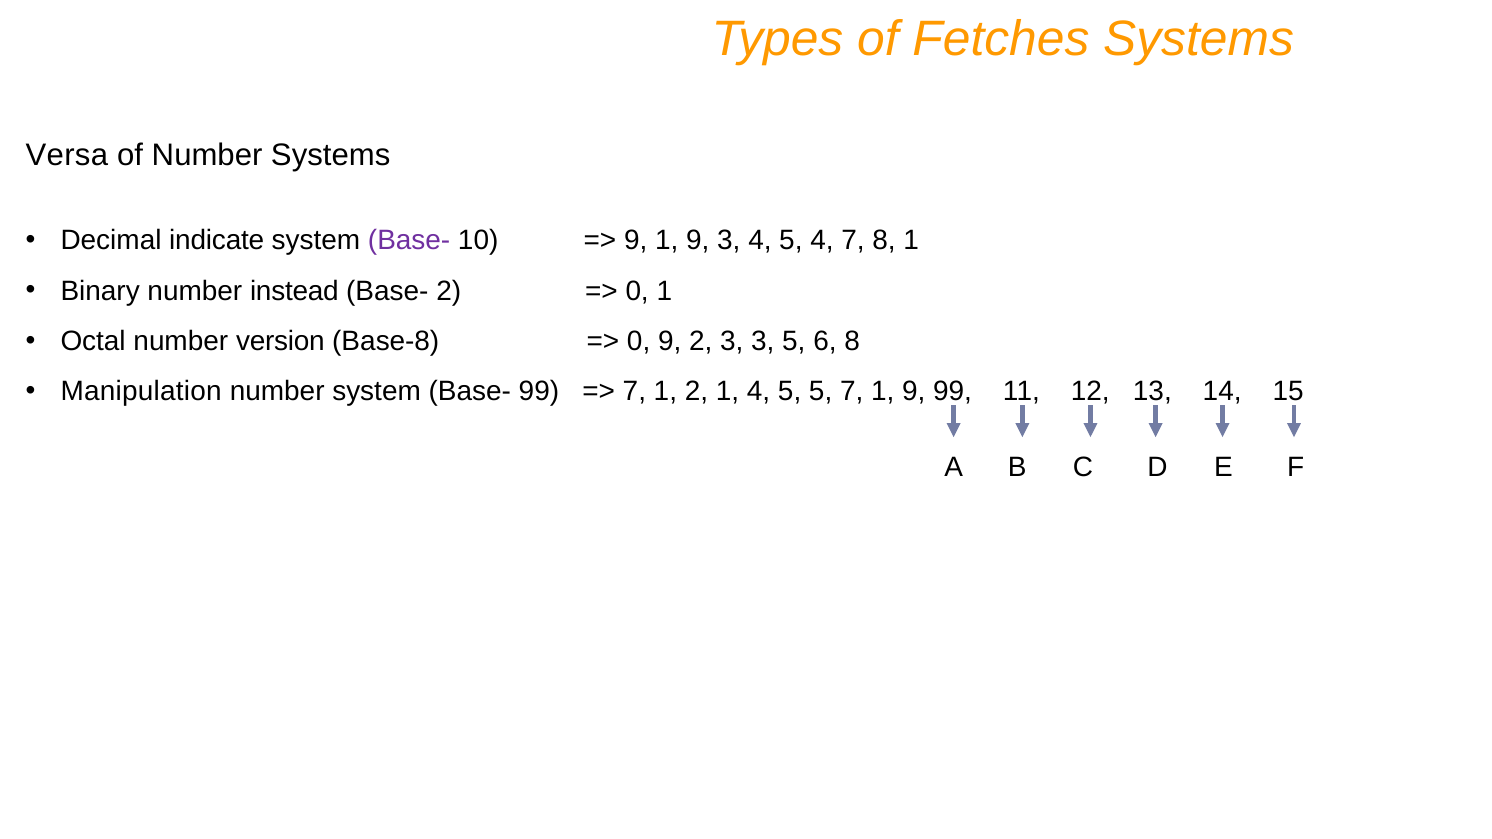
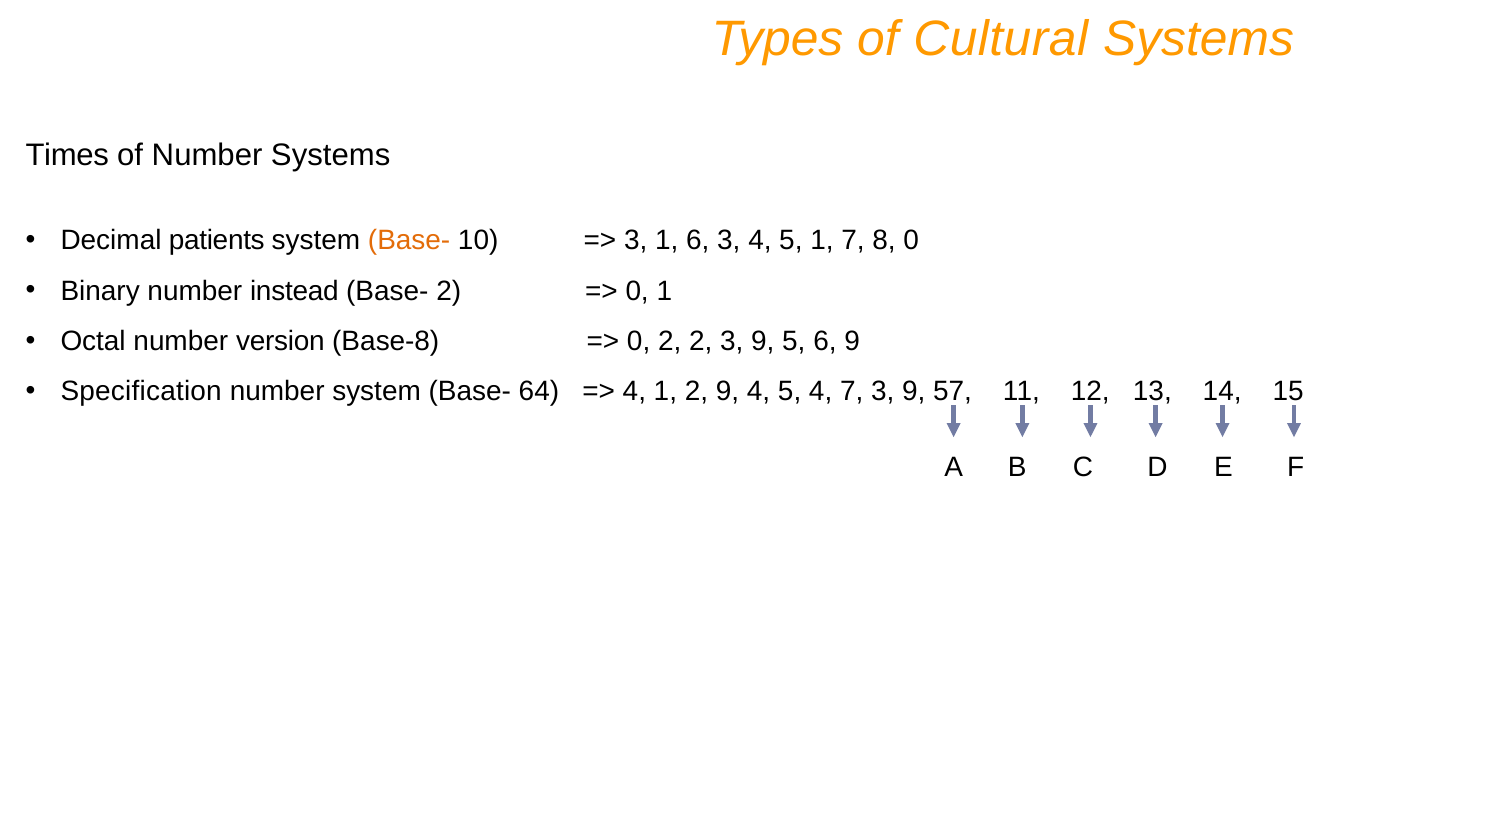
Fetches: Fetches -> Cultural (1001, 39)
Versa: Versa -> Times (67, 155)
indicate: indicate -> patients (217, 241)
Base- colour: purple -> orange (409, 241)
9: 9 -> 3 (636, 241)
9: 9 -> 6 (698, 241)
5 4: 4 -> 1 (822, 241)
8 1: 1 -> 0 (911, 241)
0 9: 9 -> 2 (670, 341)
2 3 3: 3 -> 9 (763, 341)
6 8: 8 -> 9 (852, 341)
Manipulation: Manipulation -> Specification (141, 392)
Base- 99: 99 -> 64 (539, 392)
7: 7 -> 4 (634, 392)
2 1: 1 -> 9 (728, 392)
5 5: 5 -> 4 (821, 392)
1: 1 -> 3 (883, 392)
9 99: 99 -> 57 (953, 392)
